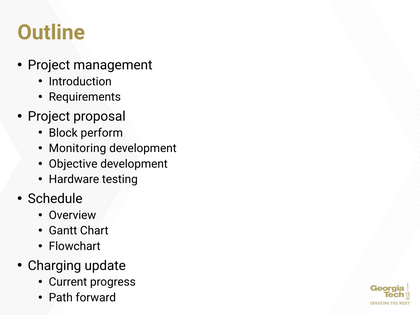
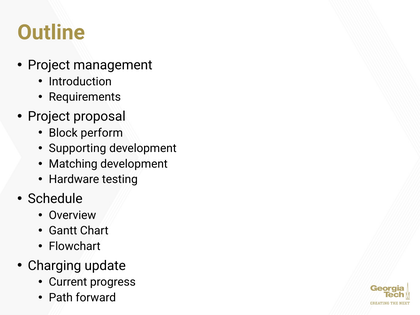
Monitoring: Monitoring -> Supporting (78, 148)
Objective: Objective -> Matching (73, 164)
